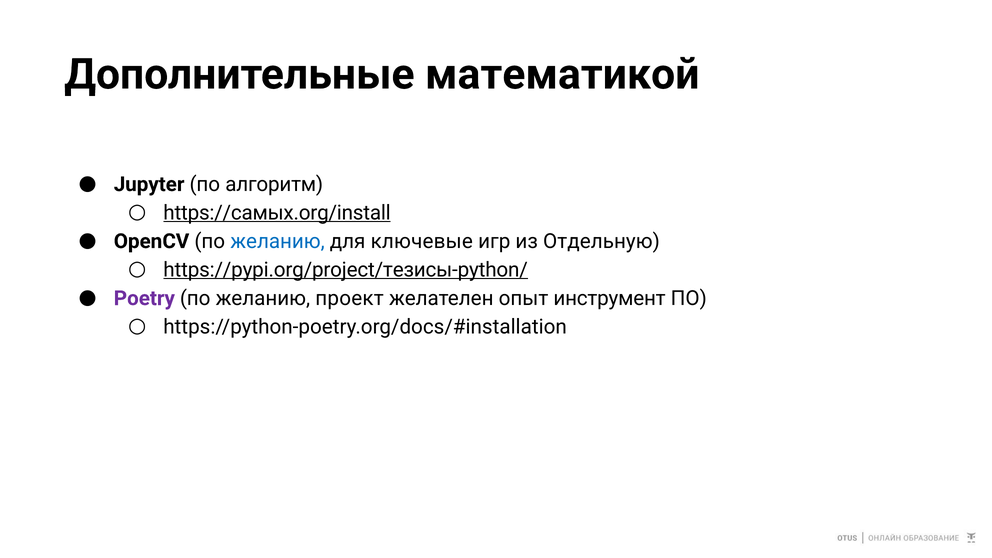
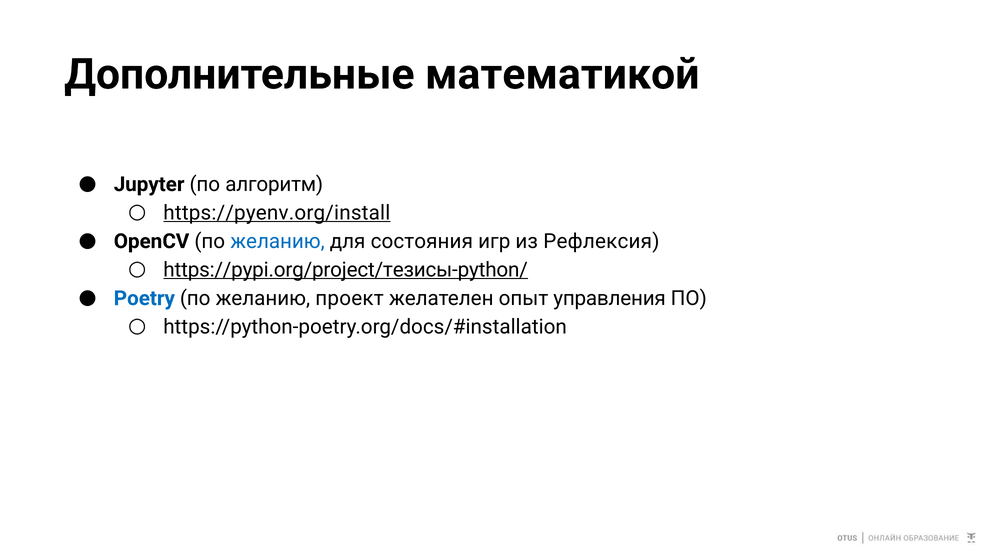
https://самых.org/install: https://самых.org/install -> https://pyenv.org/install (277, 213)
ключевые: ключевые -> состояния (422, 241)
Отдельную: Отдельную -> Рефлексия (601, 241)
Poetry colour: purple -> blue (144, 298)
инструмент: инструмент -> управления (610, 298)
